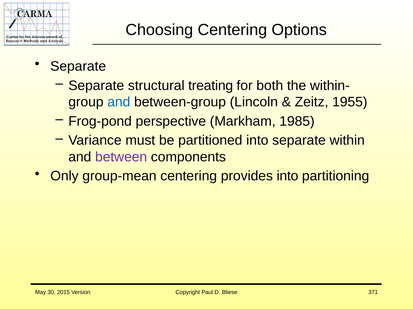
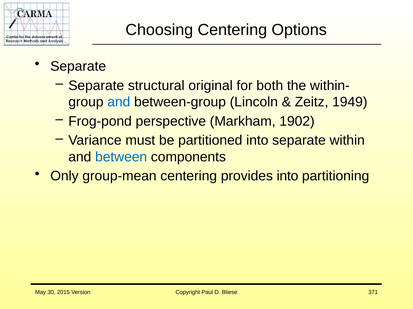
treating: treating -> original (211, 86)
1955: 1955 -> 1949 (350, 102)
1985: 1985 -> 1902 (297, 122)
between colour: purple -> blue (121, 157)
